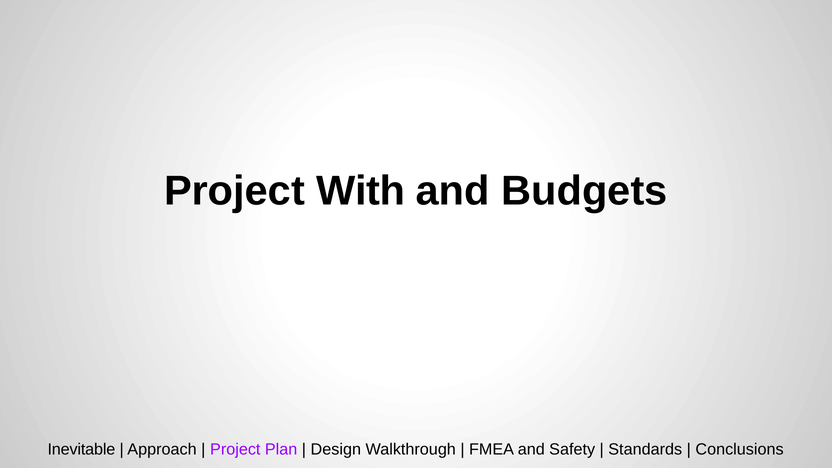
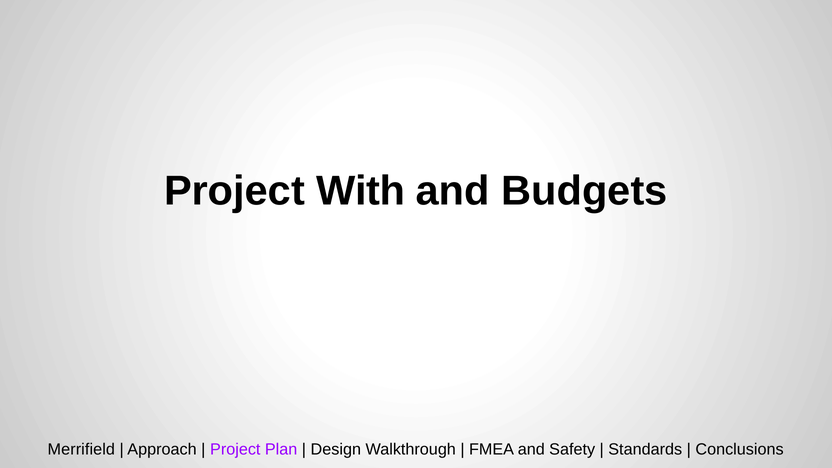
Inevitable: Inevitable -> Merrifield (81, 449)
